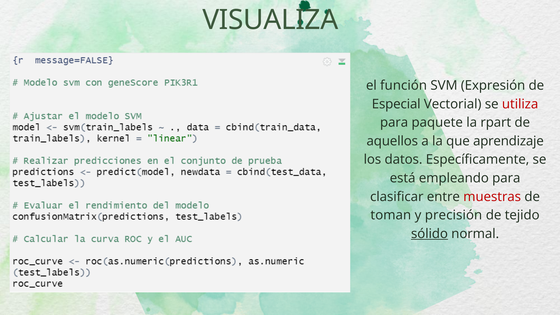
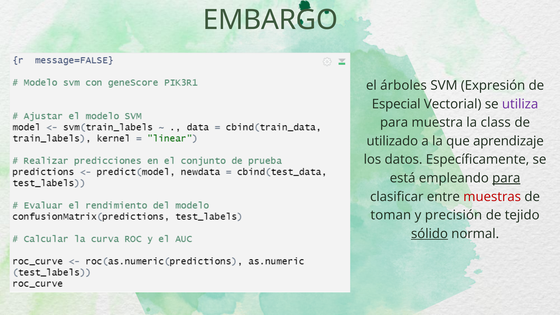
VISUALIZA: VISUALIZA -> EMBARGO (270, 20)
función: función -> árboles (404, 86)
utiliza colour: red -> purple (520, 104)
paquete: paquete -> muestra (437, 123)
rpart: rpart -> class (496, 123)
aquellos: aquellos -> utilizado (392, 141)
para underline: none -> present (506, 178)
